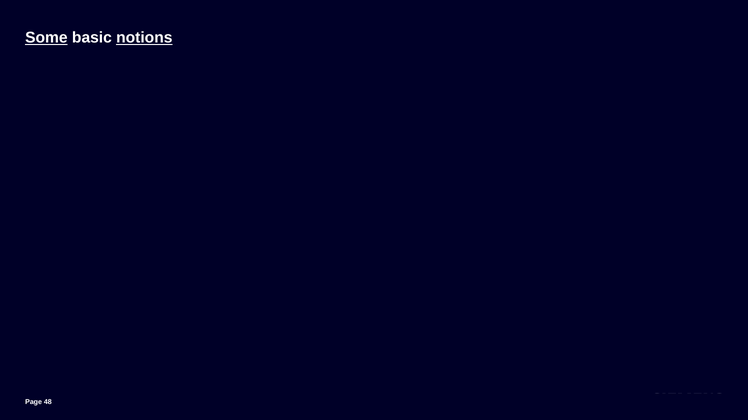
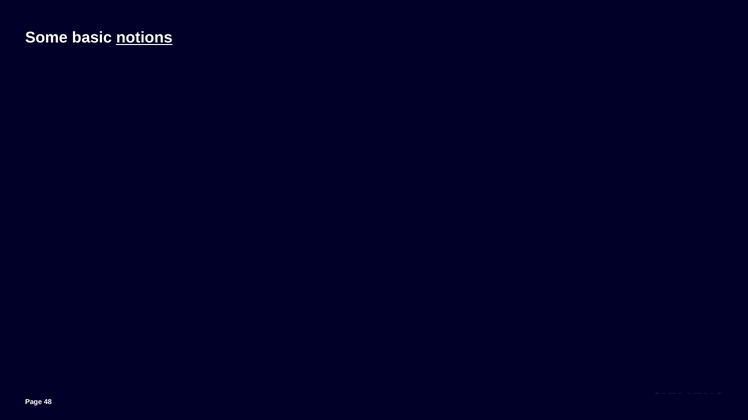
Some underline: present -> none (46, 38)
